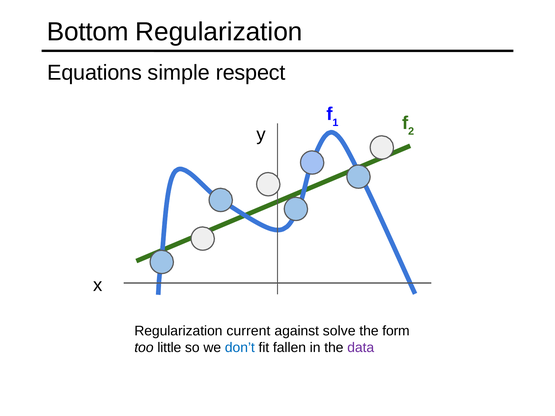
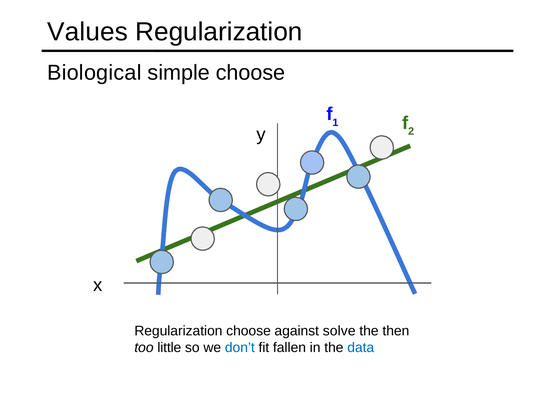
Bottom: Bottom -> Values (88, 32)
Equations: Equations -> Biological (94, 73)
simple respect: respect -> choose (251, 73)
Regularization current: current -> choose (249, 331)
form: form -> then (396, 331)
data colour: purple -> blue (361, 348)
